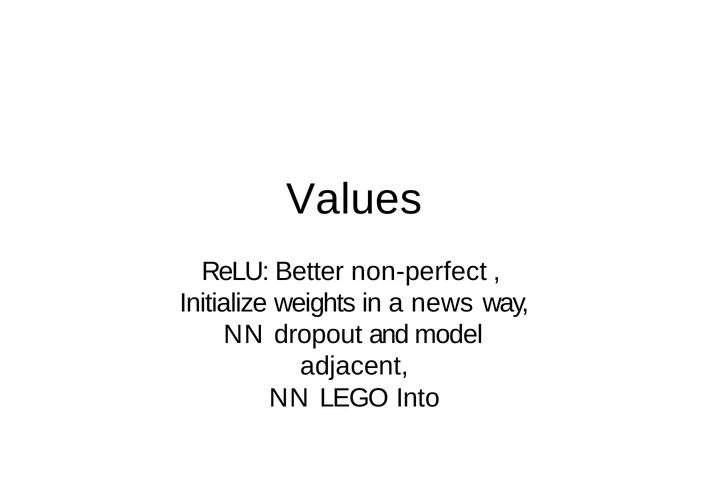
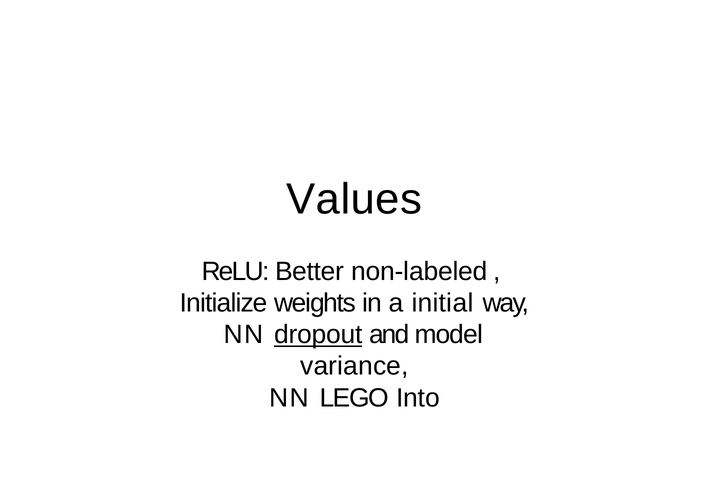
non-perfect: non-perfect -> non-labeled (419, 272)
news: news -> initial (442, 303)
dropout underline: none -> present (318, 335)
adjacent: adjacent -> variance (354, 366)
